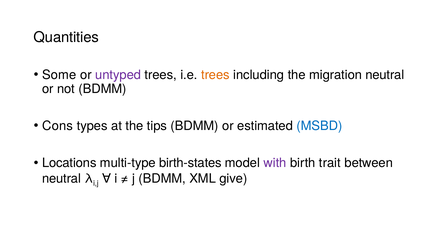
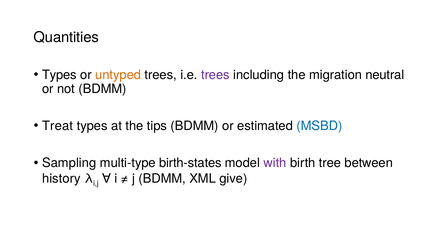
Some: Some -> Types (59, 75)
untyped colour: purple -> orange (118, 75)
trees colour: orange -> purple (215, 75)
Cons: Cons -> Treat (58, 126)
Locations: Locations -> Sampling (69, 163)
trait: trait -> tree (330, 163)
neutral: neutral -> history (61, 179)
